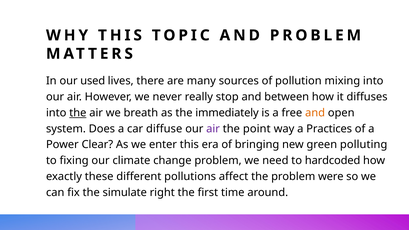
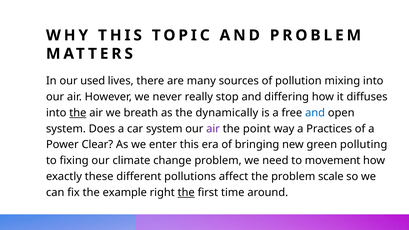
between: between -> differing (287, 97)
immediately: immediately -> dynamically (227, 113)
and colour: orange -> blue (315, 113)
car diffuse: diffuse -> system (164, 129)
hardcoded: hardcoded -> movement (333, 161)
were: were -> scale (331, 177)
simulate: simulate -> example (125, 193)
the underline: none -> present (186, 193)
